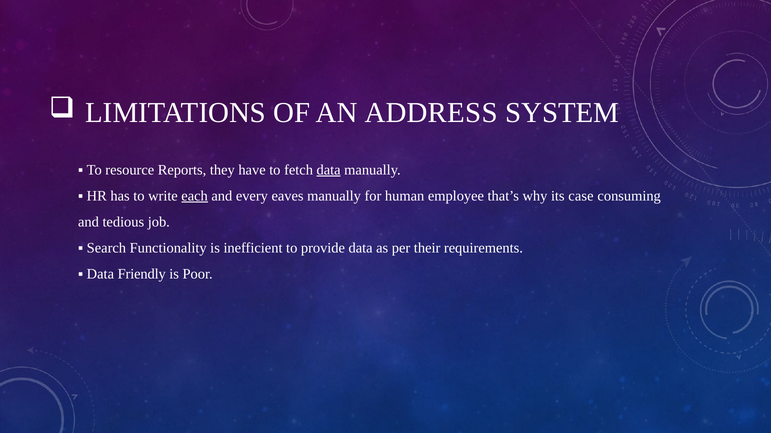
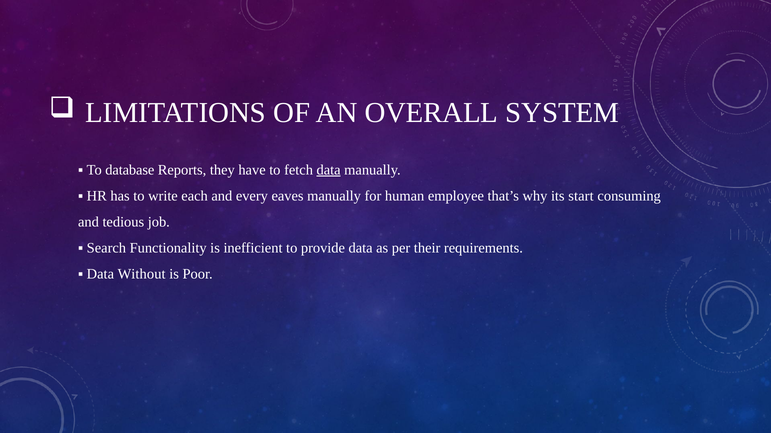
ADDRESS: ADDRESS -> OVERALL (431, 113)
resource: resource -> database (130, 170)
each underline: present -> none (195, 196)
case: case -> start (581, 196)
Friendly: Friendly -> Without (142, 274)
